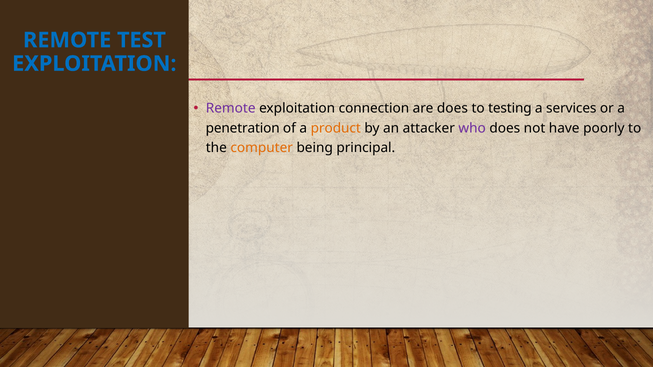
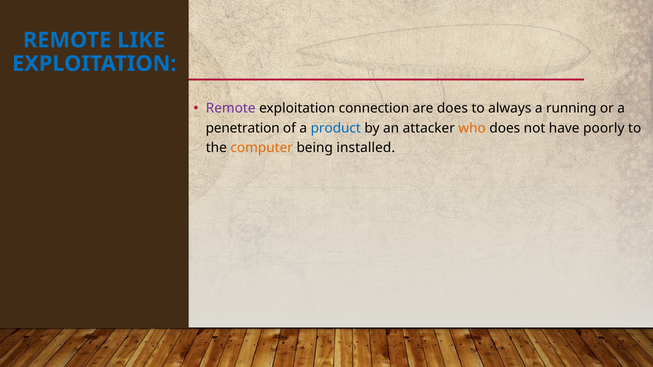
TEST: TEST -> LIKE (141, 40)
testing: testing -> always (510, 109)
services: services -> running (571, 109)
product colour: orange -> blue (336, 128)
who colour: purple -> orange (472, 128)
principal: principal -> installed (366, 148)
